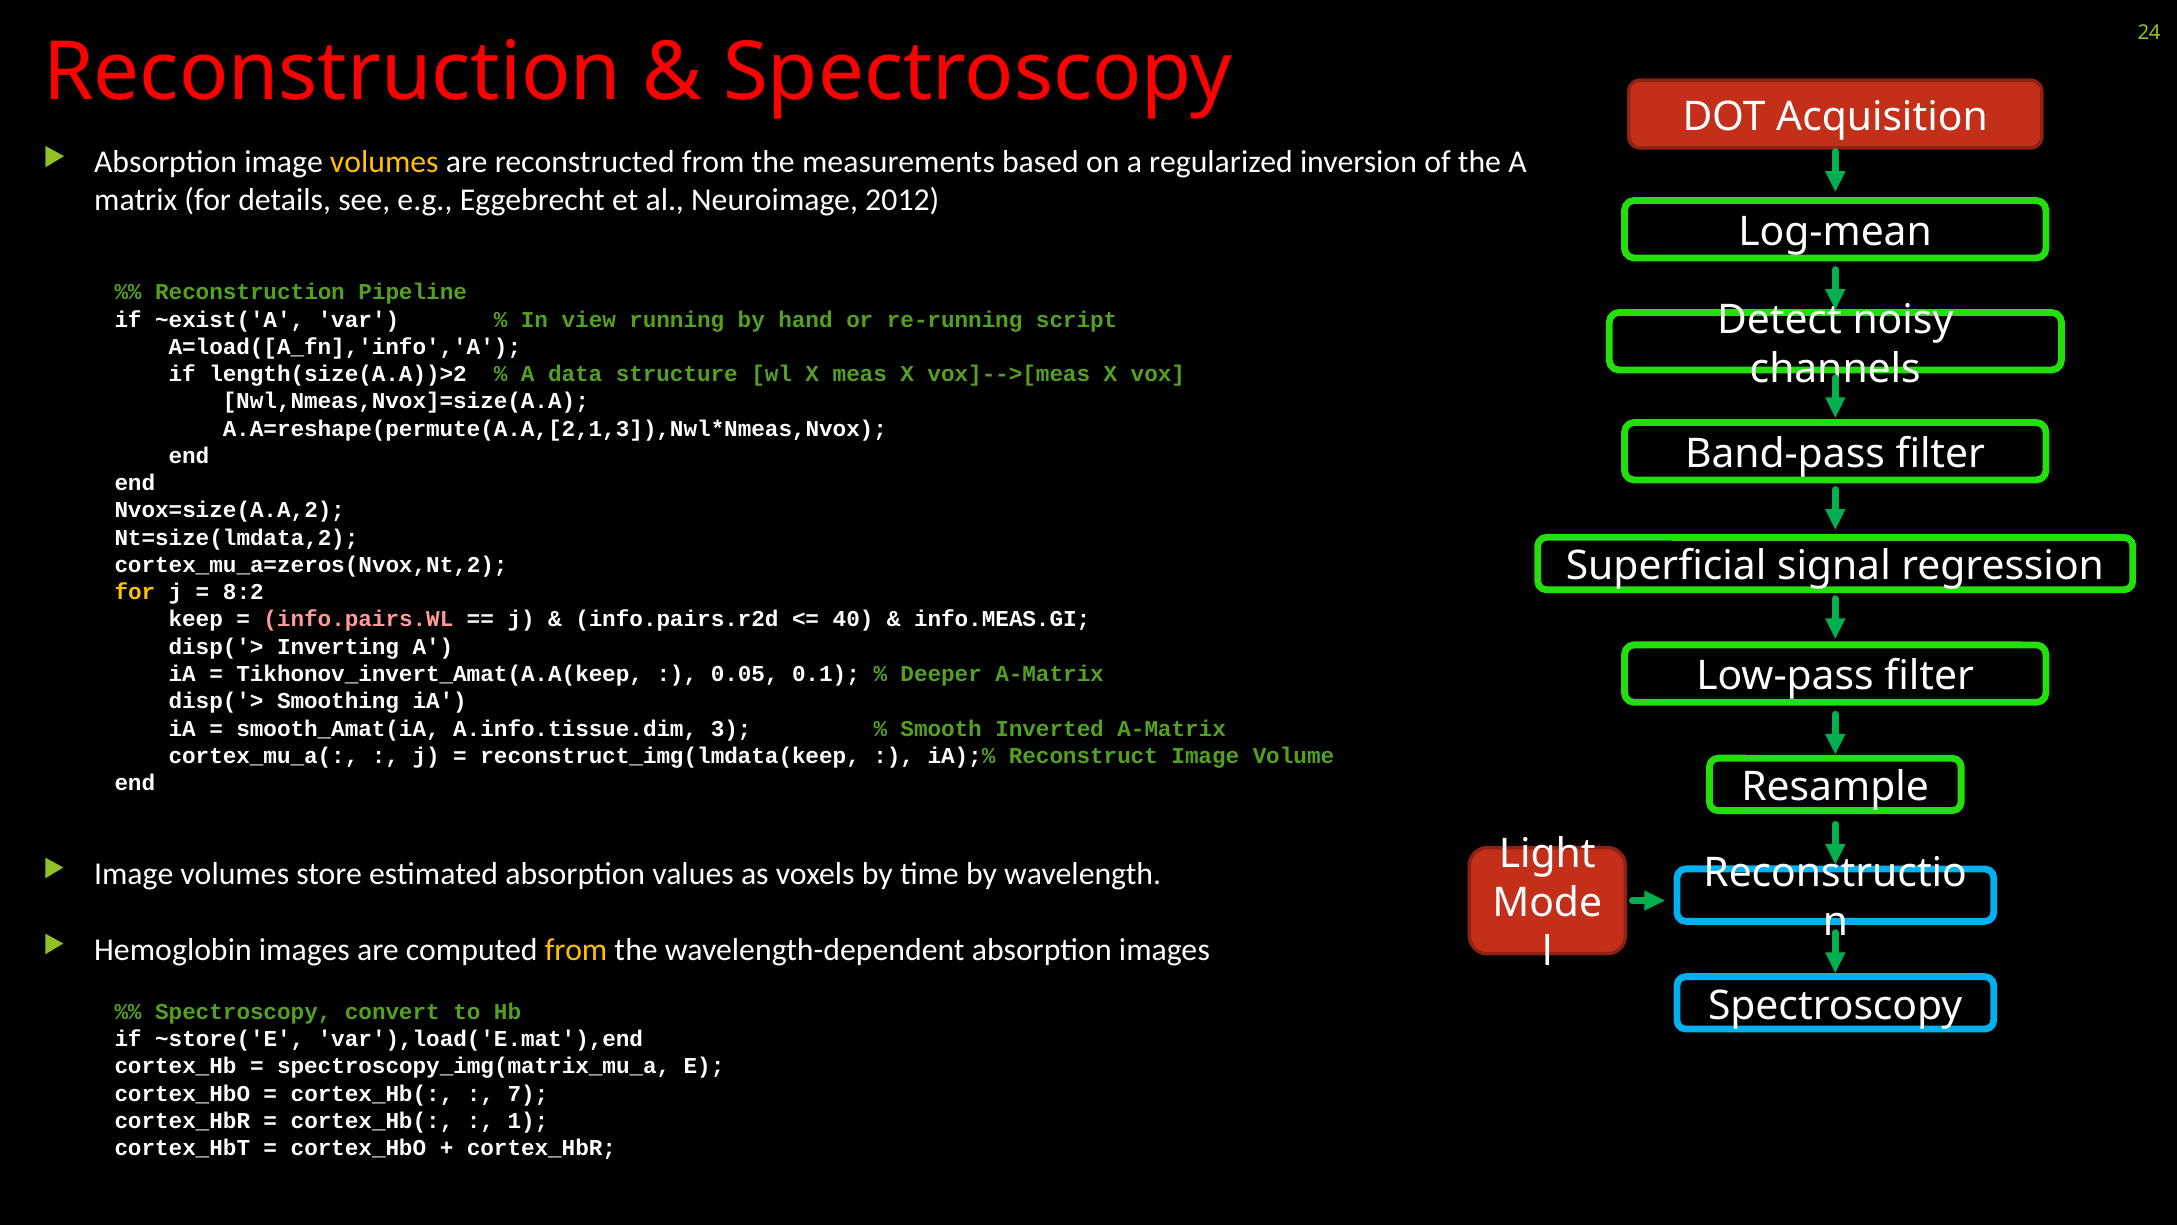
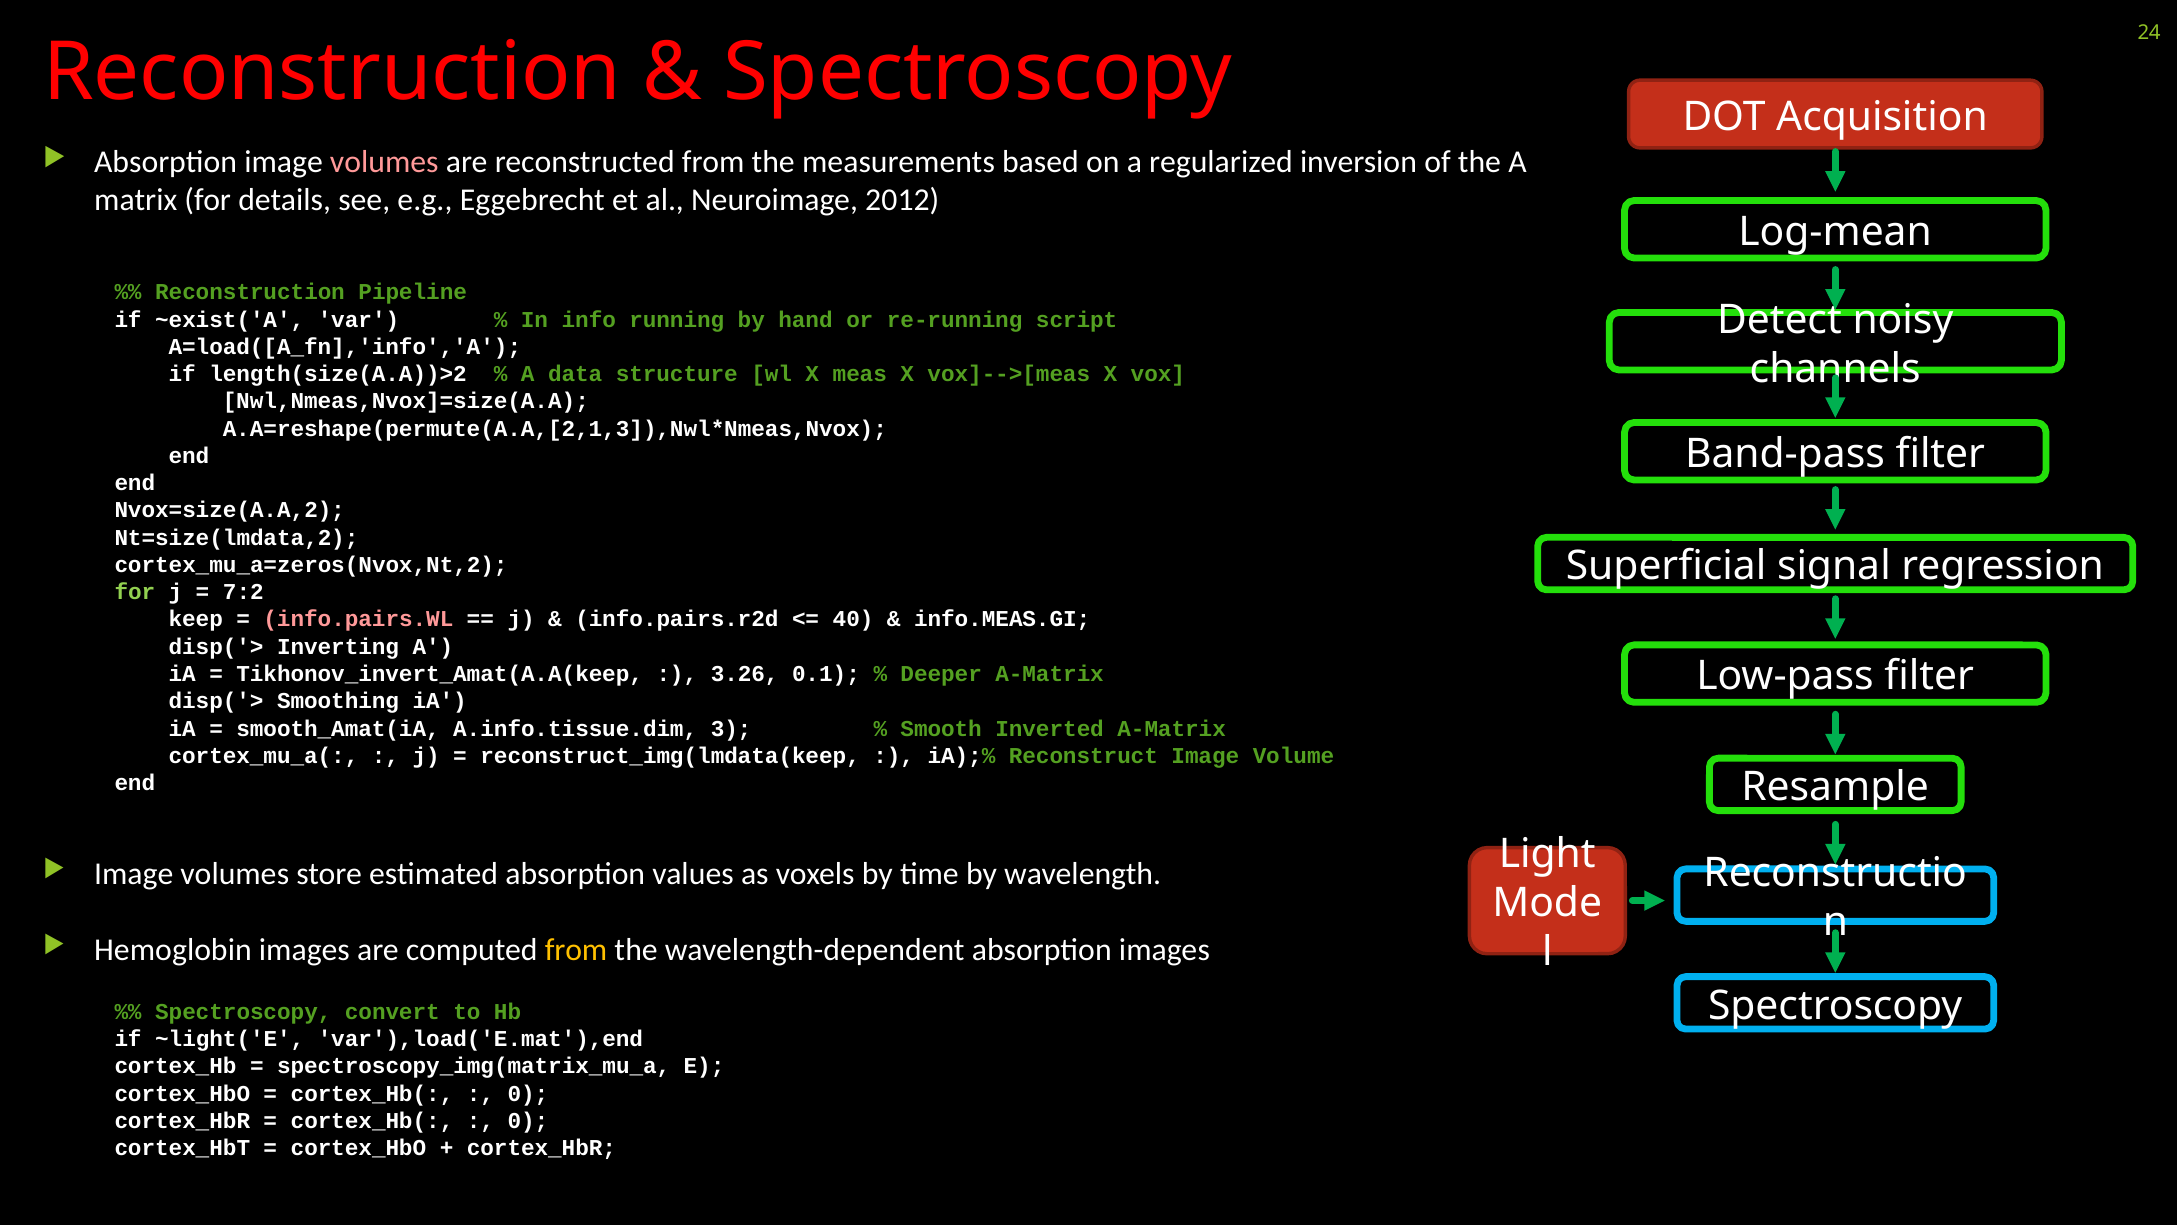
volumes colour: yellow -> pink (384, 162)
view: view -> info (589, 319)
for colour: yellow -> light green (135, 592)
8:2: 8:2 -> 7:2 (243, 592)
0.05: 0.05 -> 3.26 (745, 674)
~store('E: ~store('E -> ~light('E (230, 1039)
7: 7 -> 0 (528, 1093)
1: 1 -> 0 (528, 1121)
